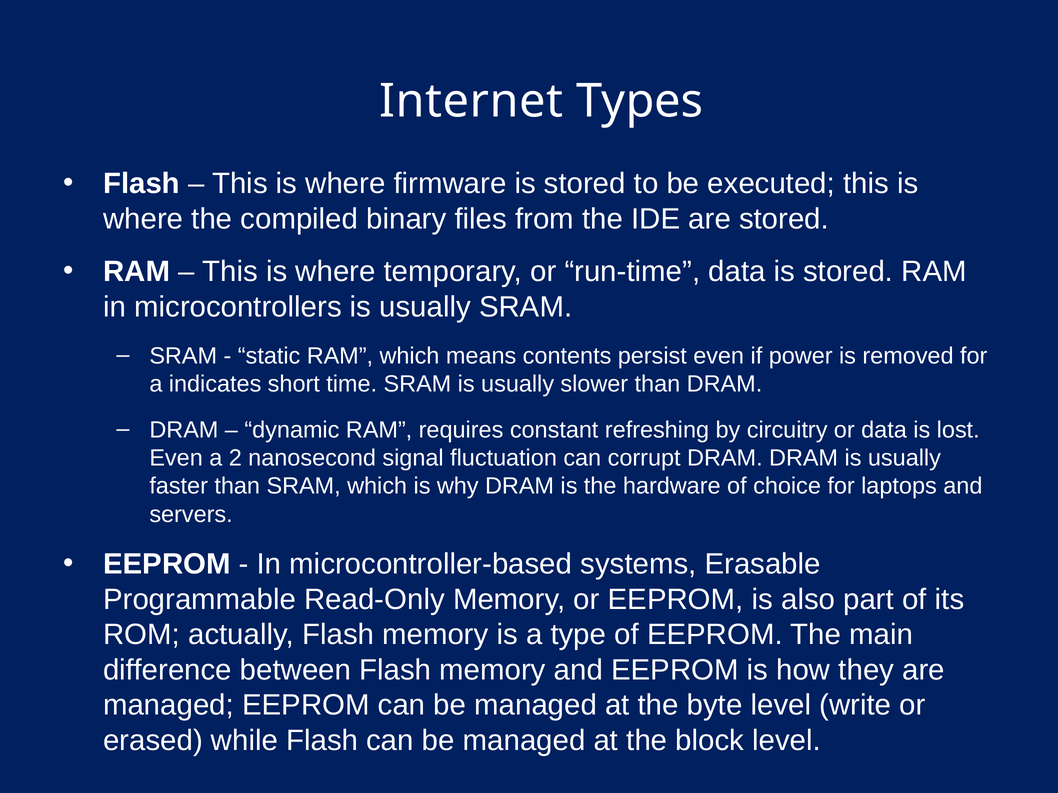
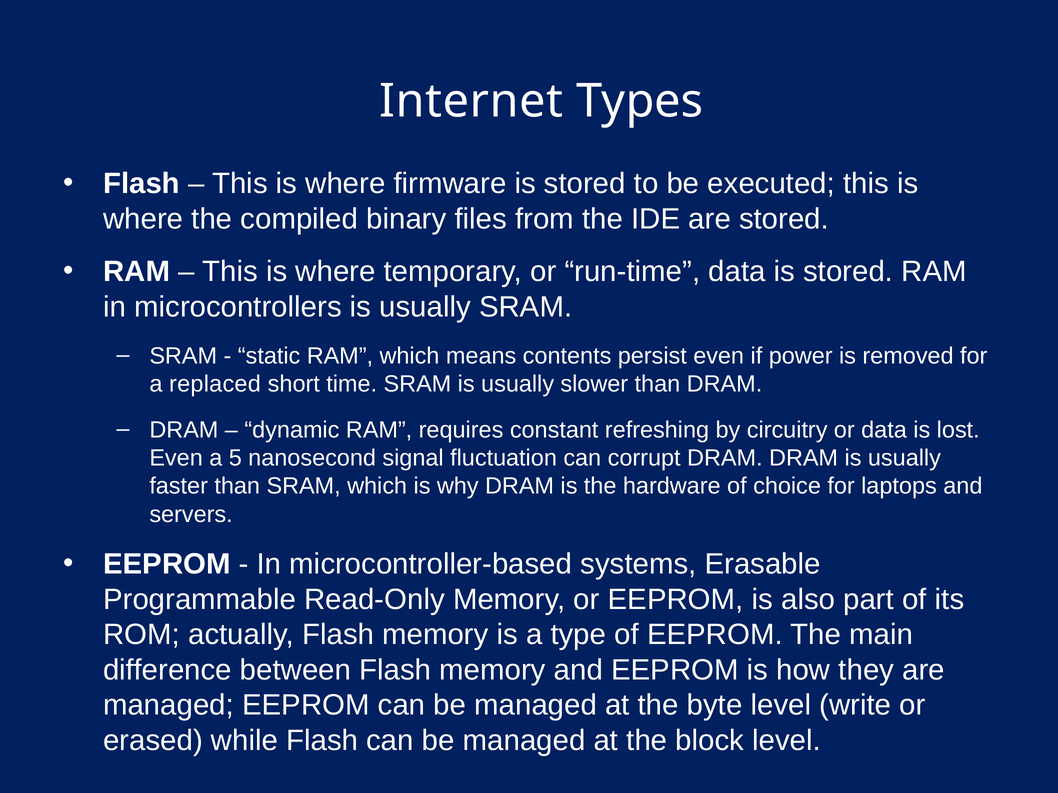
indicates: indicates -> replaced (215, 384)
2: 2 -> 5 (235, 458)
